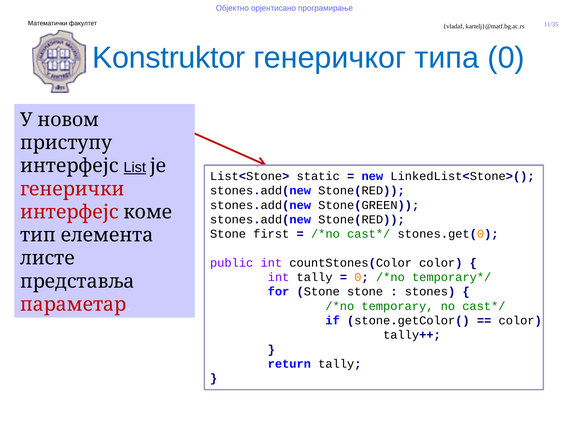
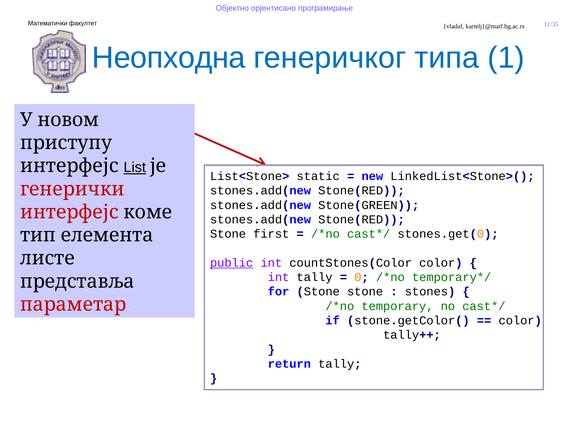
Konstruktor: Konstruktor -> Неопходна (169, 58)
типа 0: 0 -> 1 (506, 58)
public underline: none -> present (232, 263)
